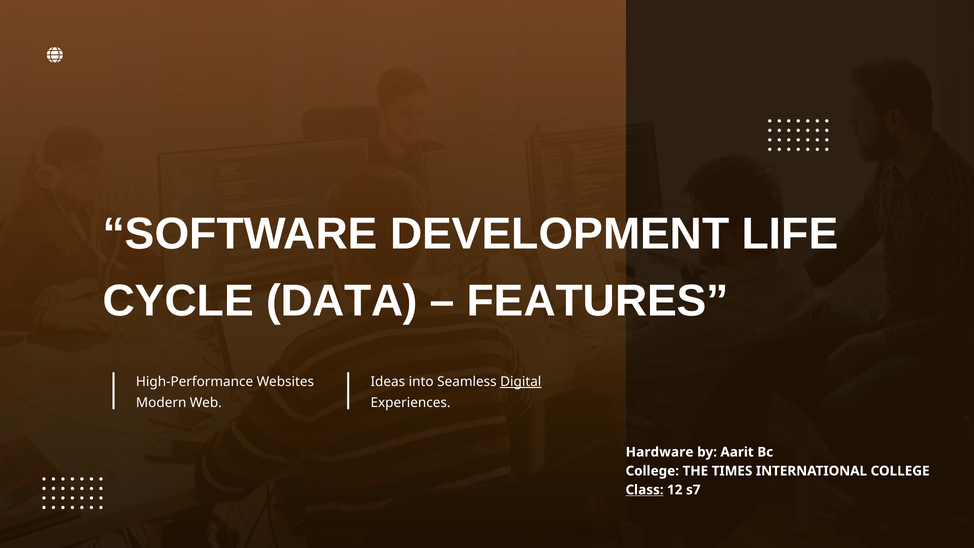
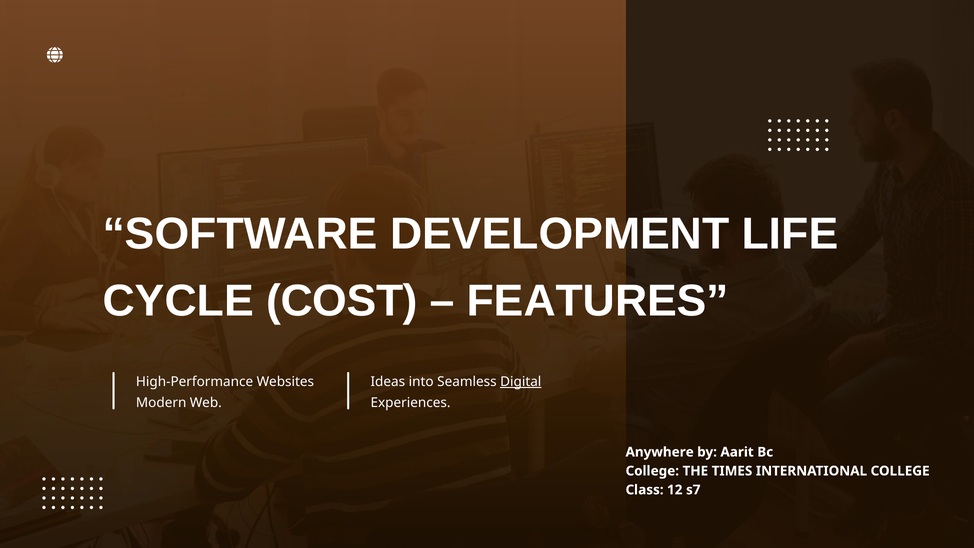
DATA: DATA -> COST (342, 301)
Hardware: Hardware -> Anywhere (660, 452)
Class underline: present -> none (645, 490)
